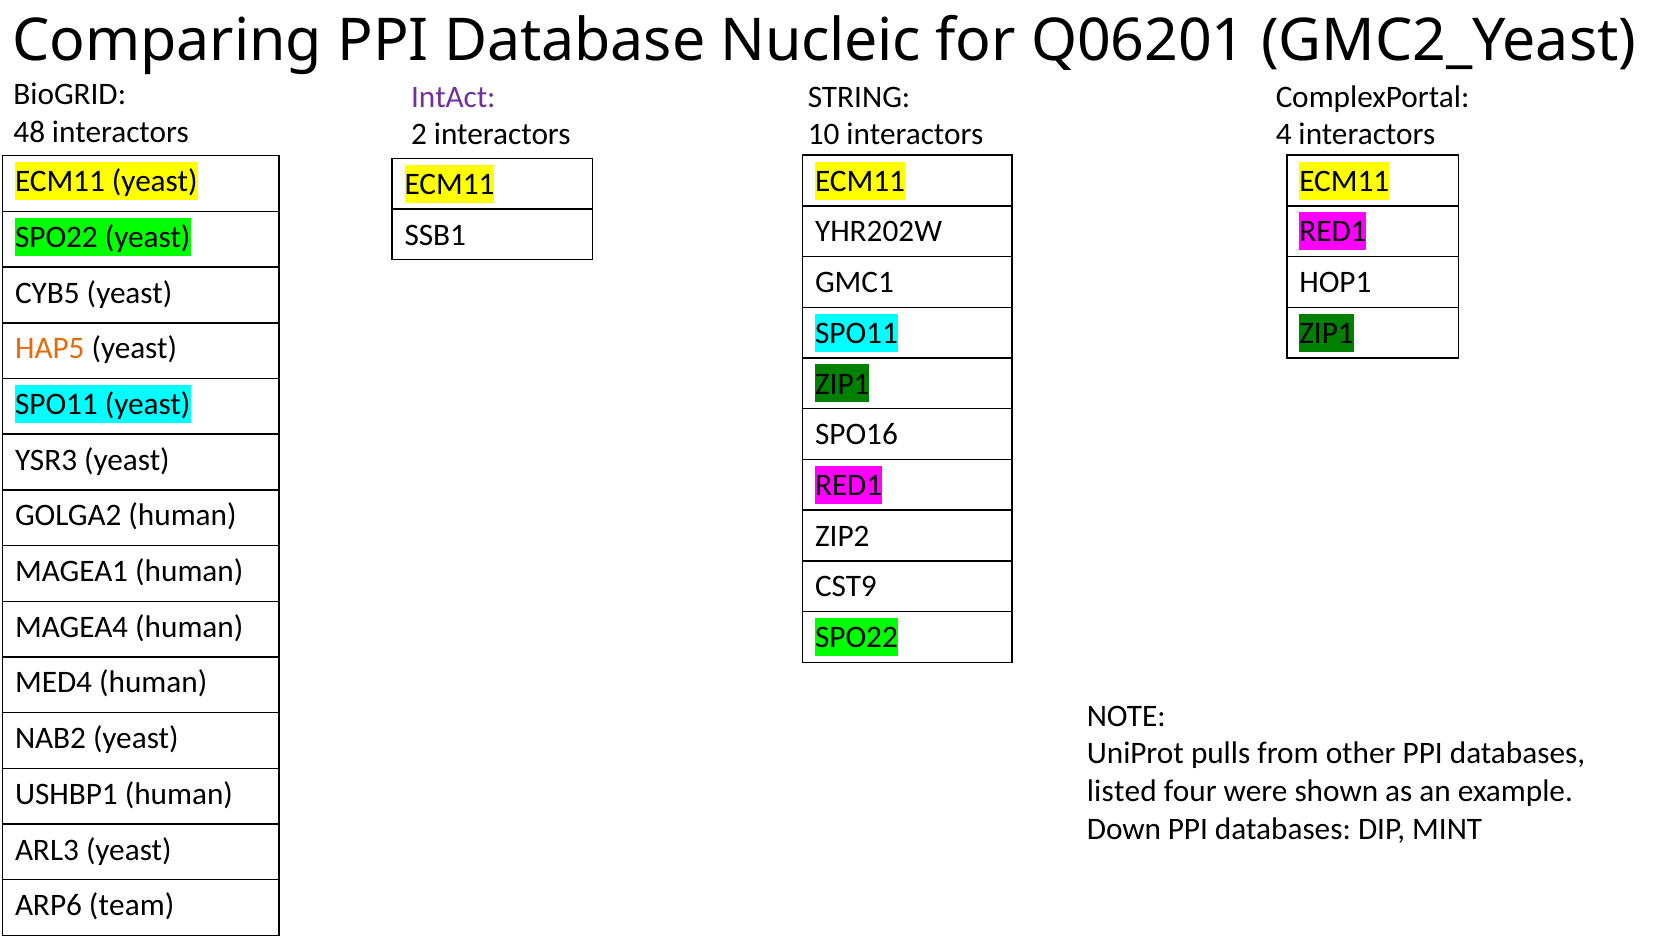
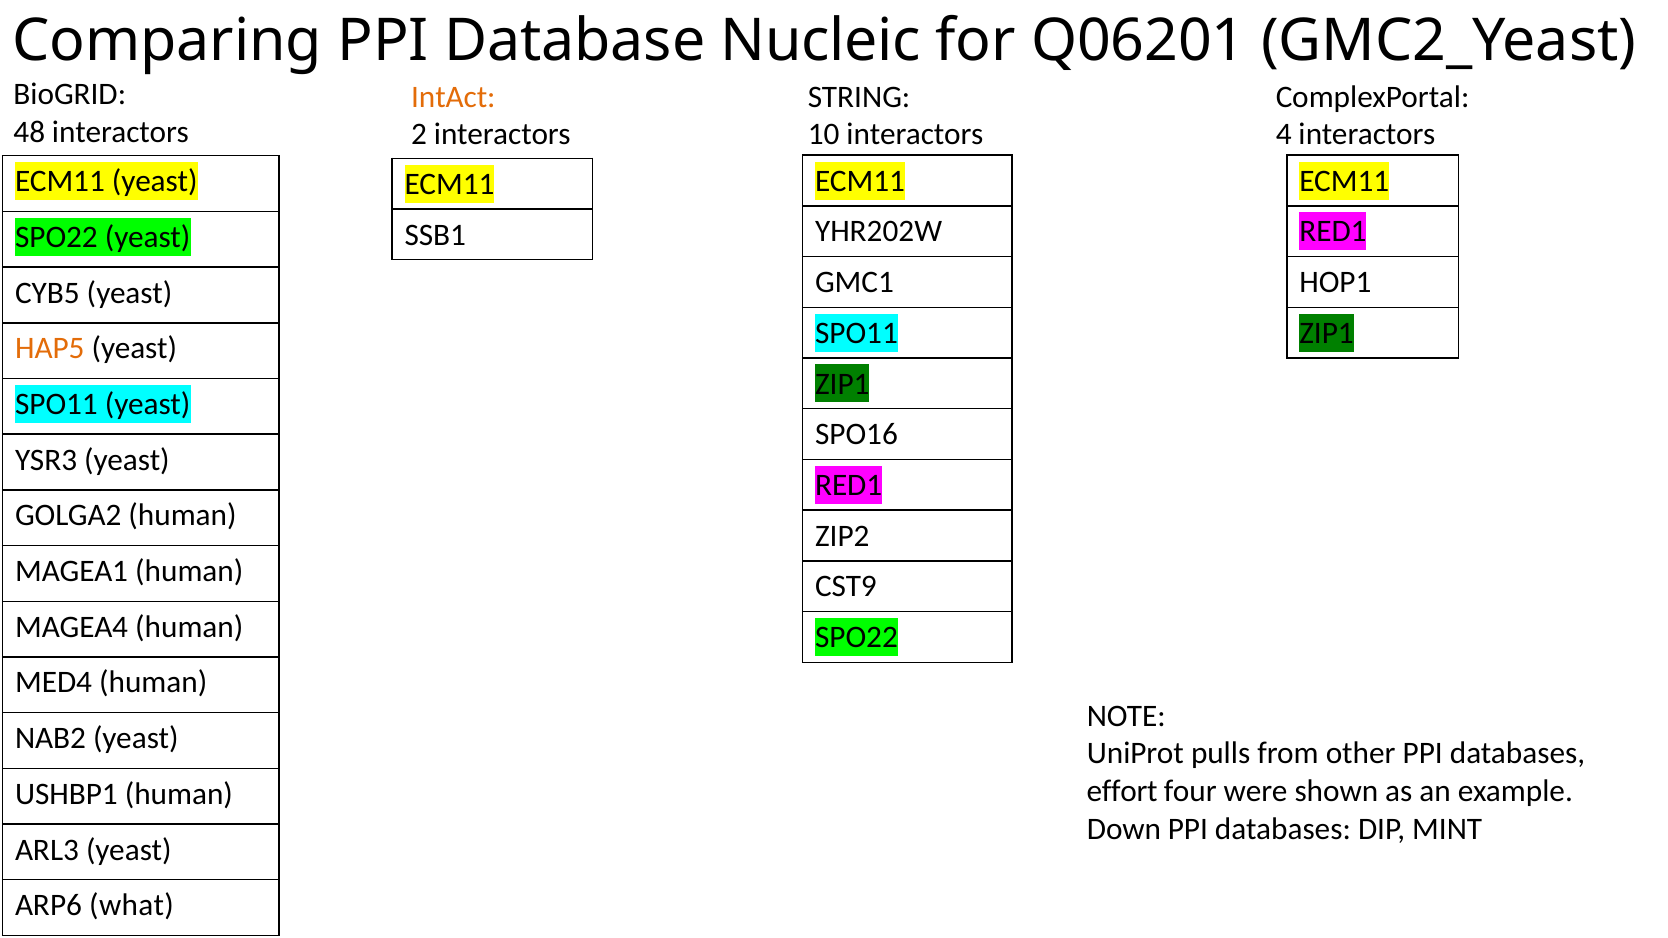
IntAct colour: purple -> orange (453, 97)
listed: listed -> effort (1122, 791)
team: team -> what (132, 906)
